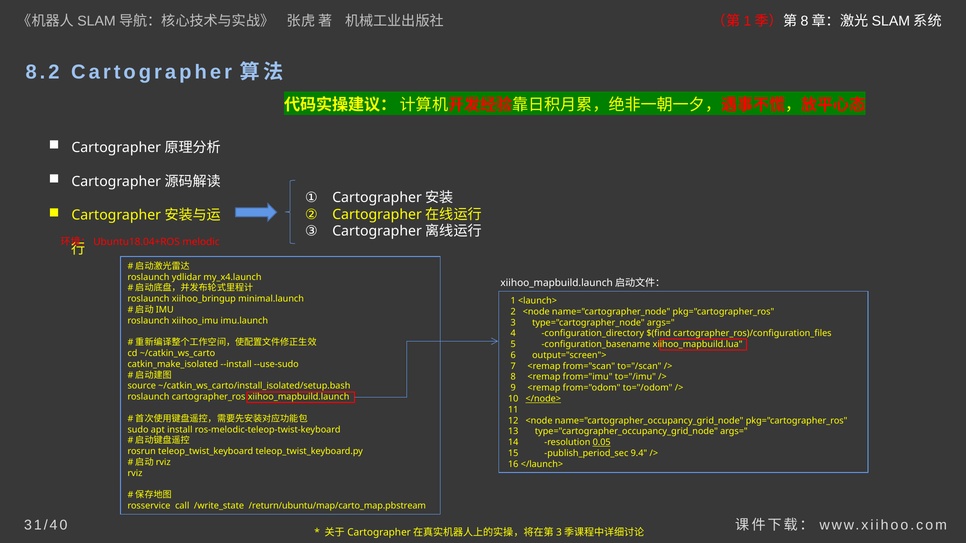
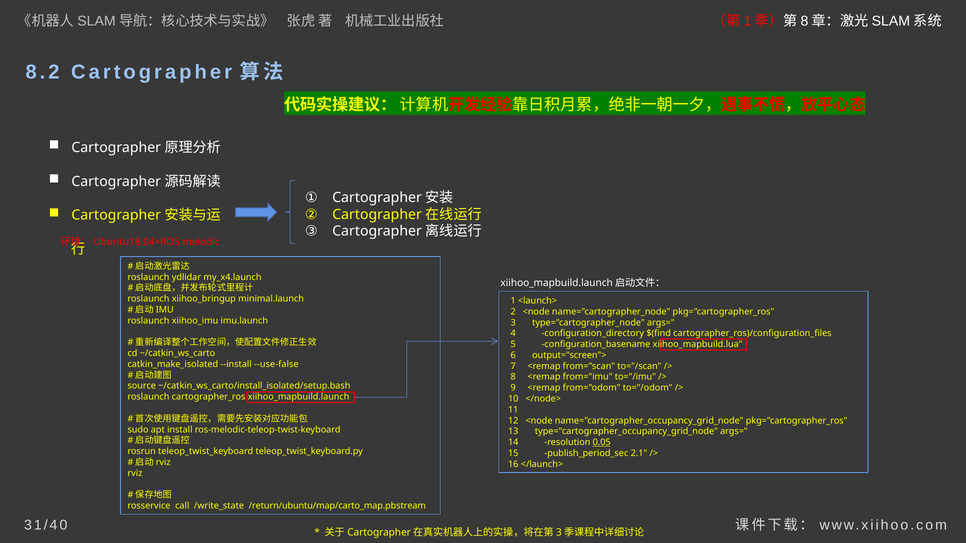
--use-sudo: --use-sudo -> --use-false (276, 364)
</node> underline: present -> none (543, 399)
9.4: 9.4 -> 2.1 (639, 454)
